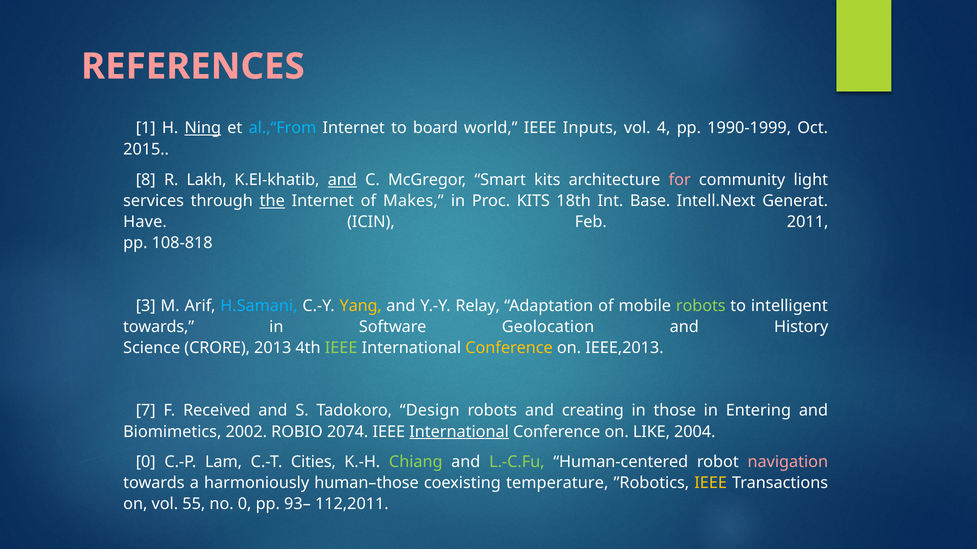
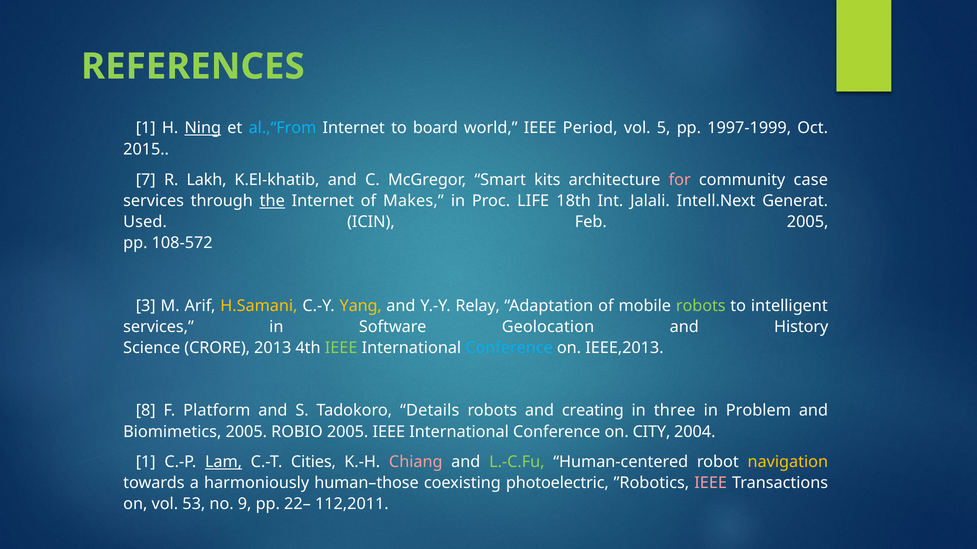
REFERENCES colour: pink -> light green (193, 67)
Inputs: Inputs -> Period (590, 128)
4: 4 -> 5 (664, 128)
1990-1999: 1990-1999 -> 1997-1999 (749, 128)
8: 8 -> 7 (146, 180)
and underline: present -> none (342, 180)
light: light -> case (811, 180)
Proc KITS: KITS -> LIFE (533, 201)
Base: Base -> Jalali (650, 201)
Have: Have -> Used (145, 222)
Feb 2011: 2011 -> 2005 (808, 222)
108-818: 108-818 -> 108-572 (182, 243)
H.Samani colour: light blue -> yellow (259, 306)
towards: towards -> services (159, 327)
Conference colour: yellow -> light blue (509, 348)
7: 7 -> 8 (146, 411)
Received: Received -> Platform (217, 411)
Design: Design -> Details (430, 411)
those: those -> three (675, 411)
Entering: Entering -> Problem (758, 411)
Biomimetics 2002: 2002 -> 2005 (246, 432)
ROBIO 2074: 2074 -> 2005 (348, 432)
International underline: present -> none (459, 432)
LIKE: LIKE -> CITY (652, 432)
0: 0 -> 1 (146, 462)
Lam underline: none -> present (224, 462)
Chiang colour: light green -> pink (416, 462)
navigation colour: pink -> yellow (788, 462)
temperature: temperature -> photoelectric (557, 483)
IEEE colour: yellow -> pink (711, 483)
55: 55 -> 53 (194, 505)
no 0: 0 -> 9 (245, 505)
93–: 93– -> 22– (297, 505)
